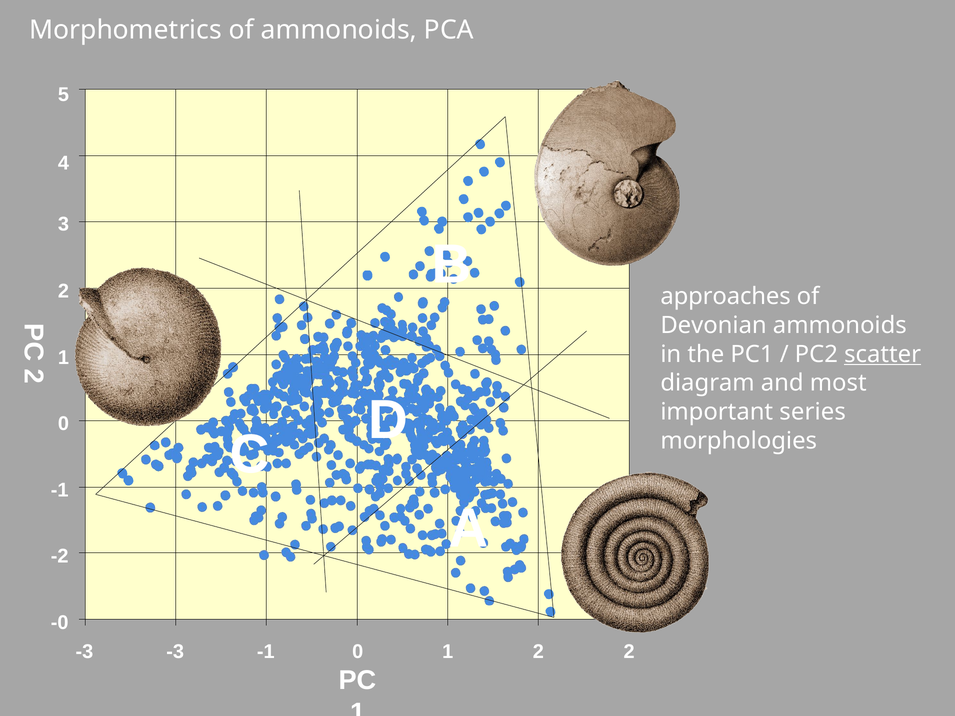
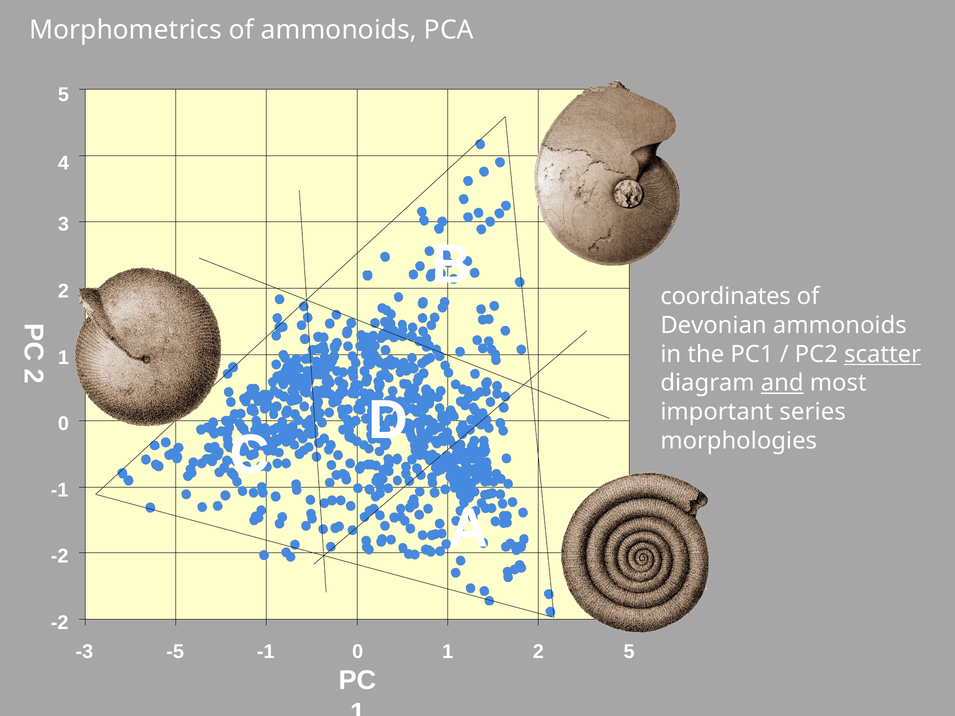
approaches: approaches -> coordinates (726, 297)
and underline: none -> present (782, 383)
-0: -0 -> -2 (60, 623)
-3 -3: -3 -> -5 (175, 652)
2 2: 2 -> 5 (629, 652)
